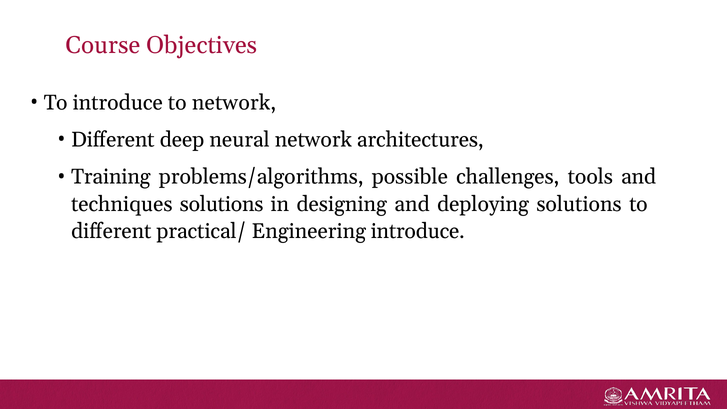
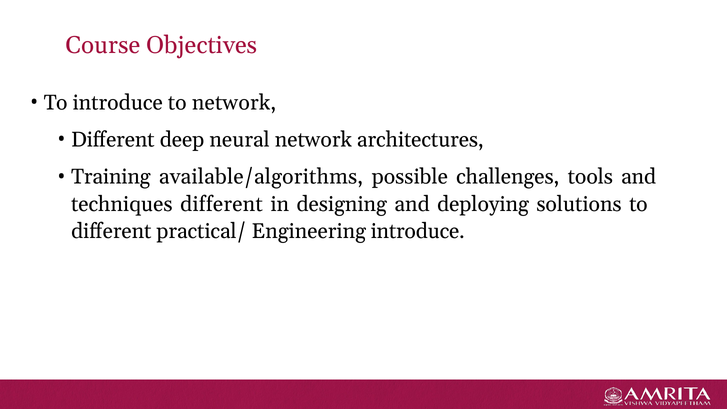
problems/algorithms: problems/algorithms -> available/algorithms (261, 177)
techniques solutions: solutions -> different (221, 204)
